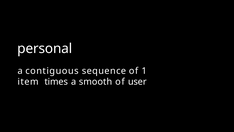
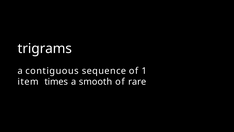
personal: personal -> trigrams (45, 48)
user: user -> rare (137, 82)
